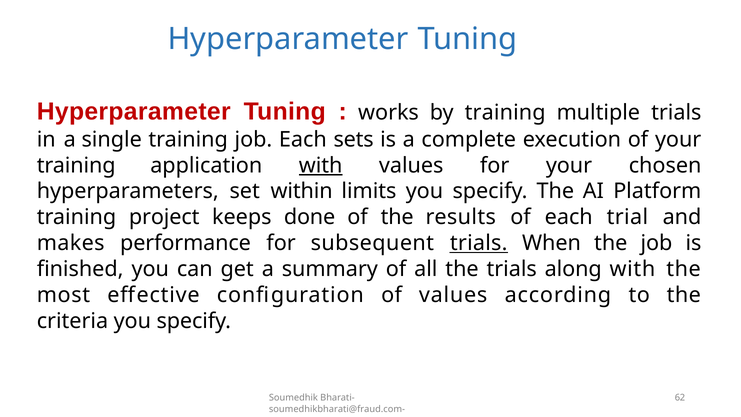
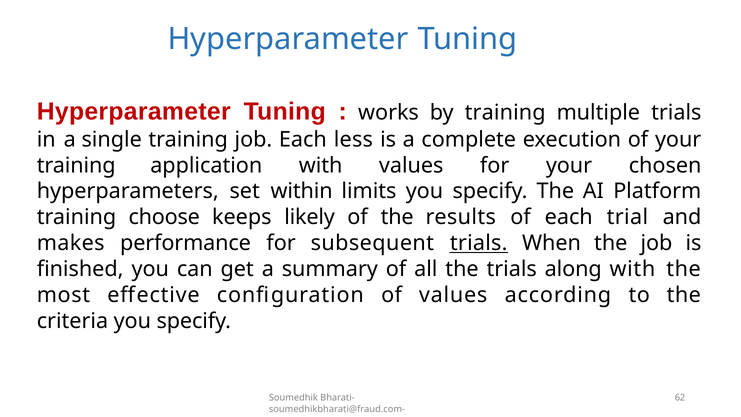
sets: sets -> less (353, 139)
with underline: present -> none (321, 165)
project: project -> choose (164, 217)
done: done -> likely (310, 217)
